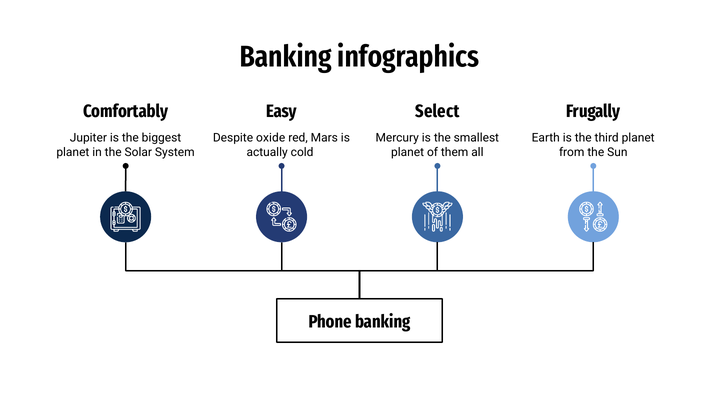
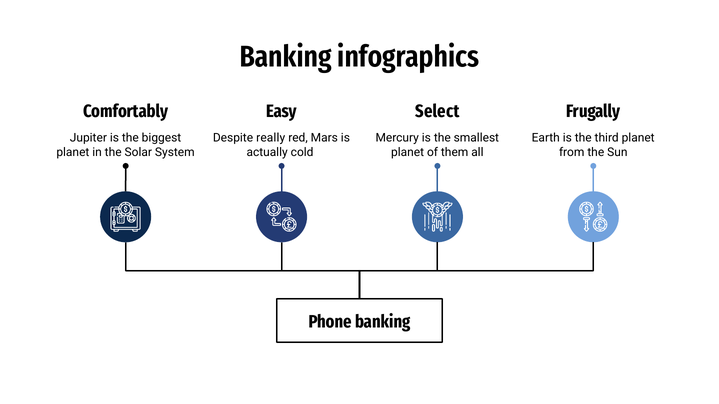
oxide: oxide -> really (271, 138)
